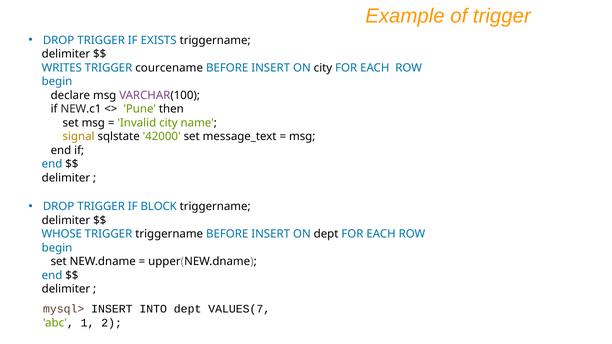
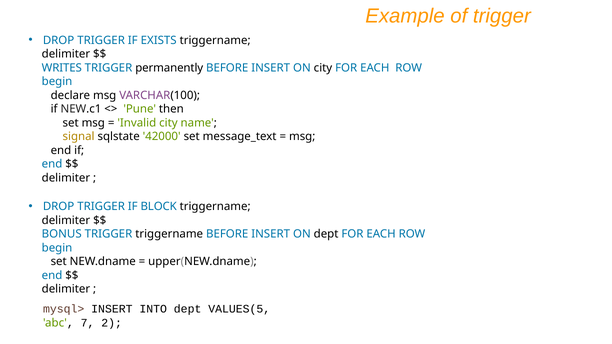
courcename: courcename -> permanently (169, 68)
WHOSE: WHOSE -> BONUS (62, 234)
VALUES(7: VALUES(7 -> VALUES(5 (239, 309)
1: 1 -> 7 (88, 323)
